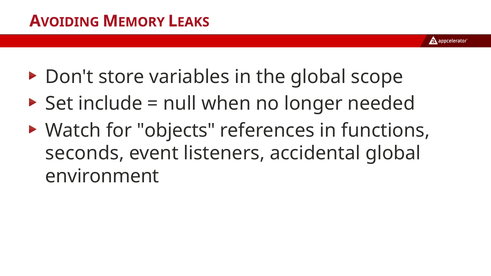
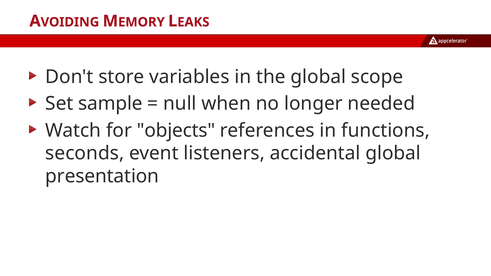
include: include -> sample (110, 104)
environment: environment -> presentation (102, 176)
